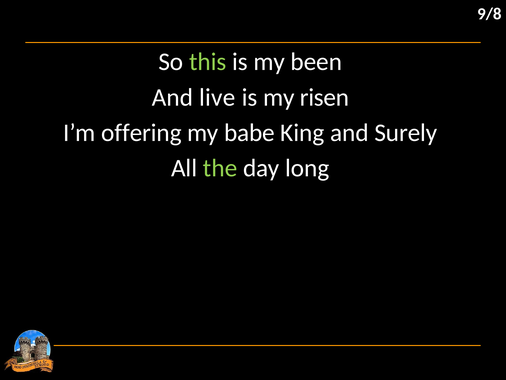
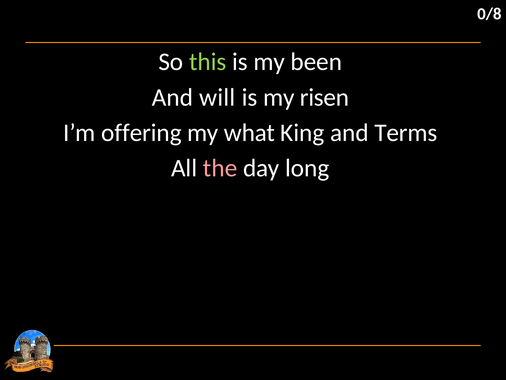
9/8: 9/8 -> 0/8 (489, 14)
live: live -> will (217, 97)
babe: babe -> what (249, 133)
Surely: Surely -> Terms (406, 133)
the colour: light green -> pink (220, 168)
